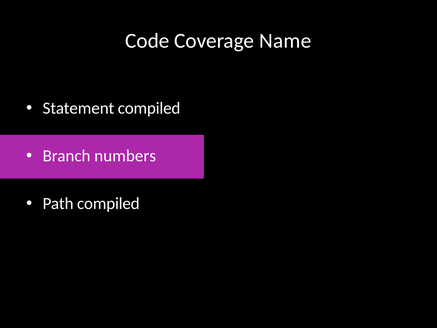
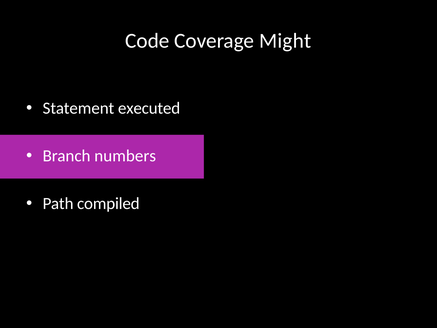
Name: Name -> Might (285, 41)
Statement compiled: compiled -> executed (149, 108)
